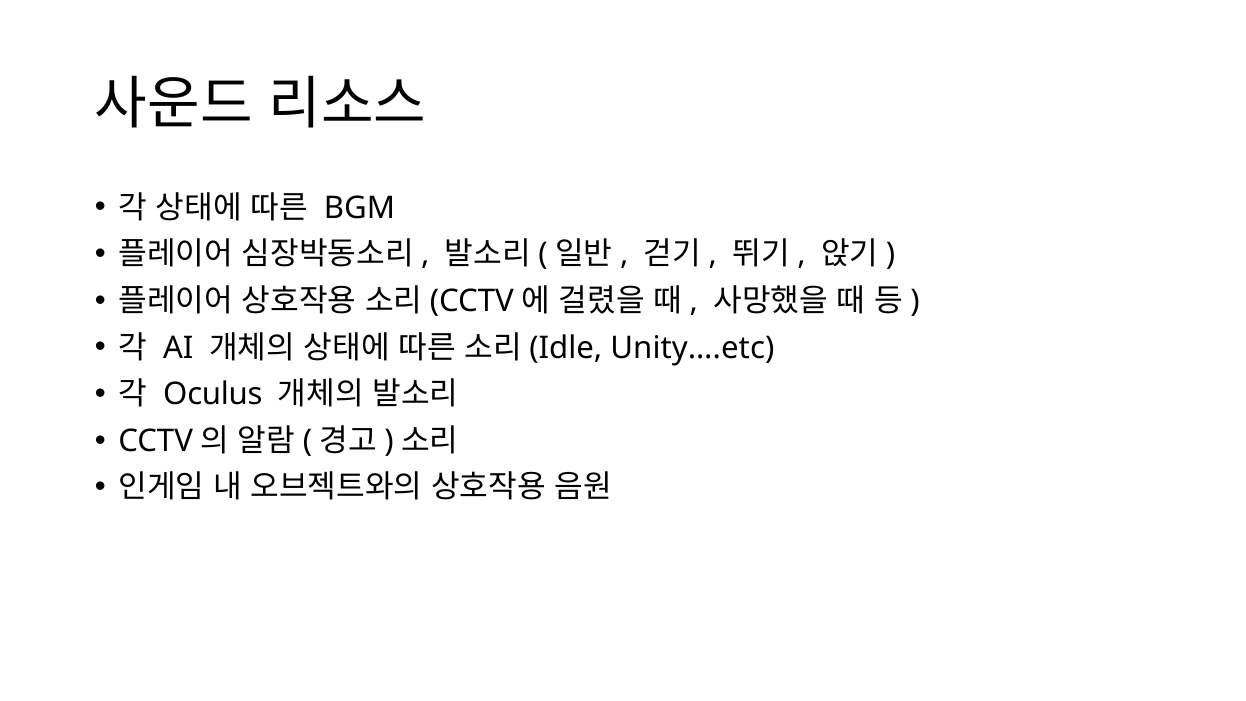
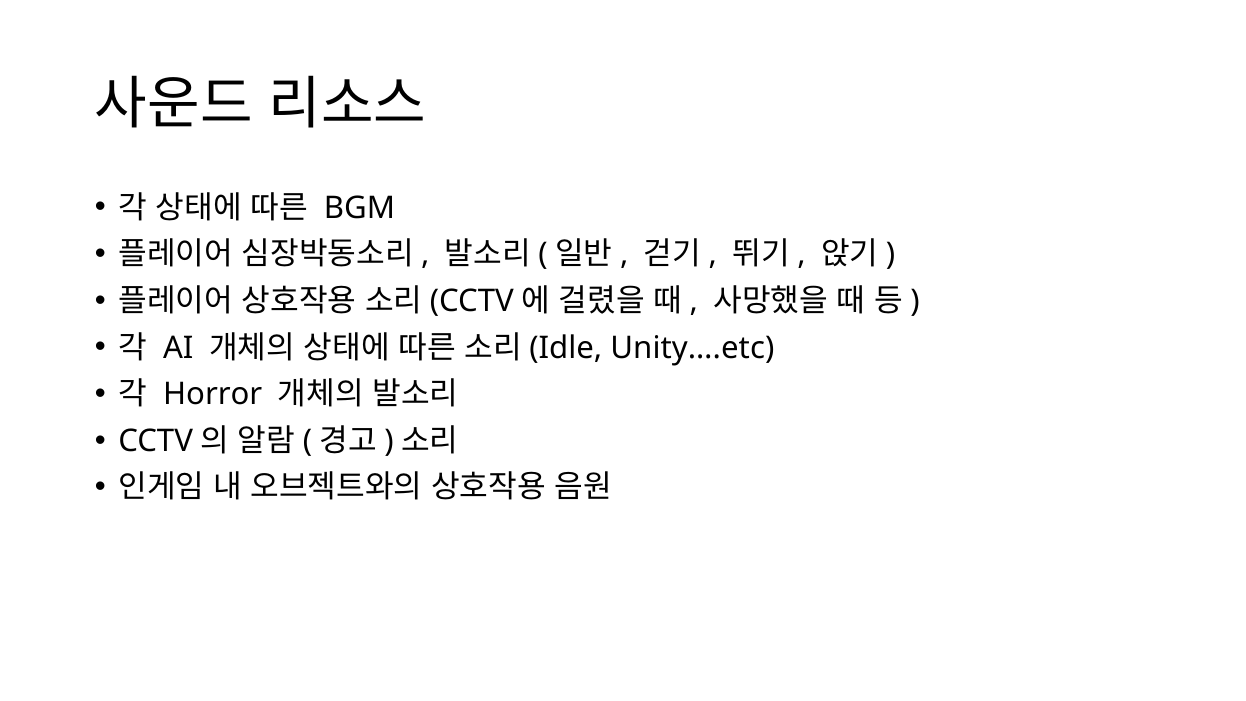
Oculus: Oculus -> Horror (213, 394)
